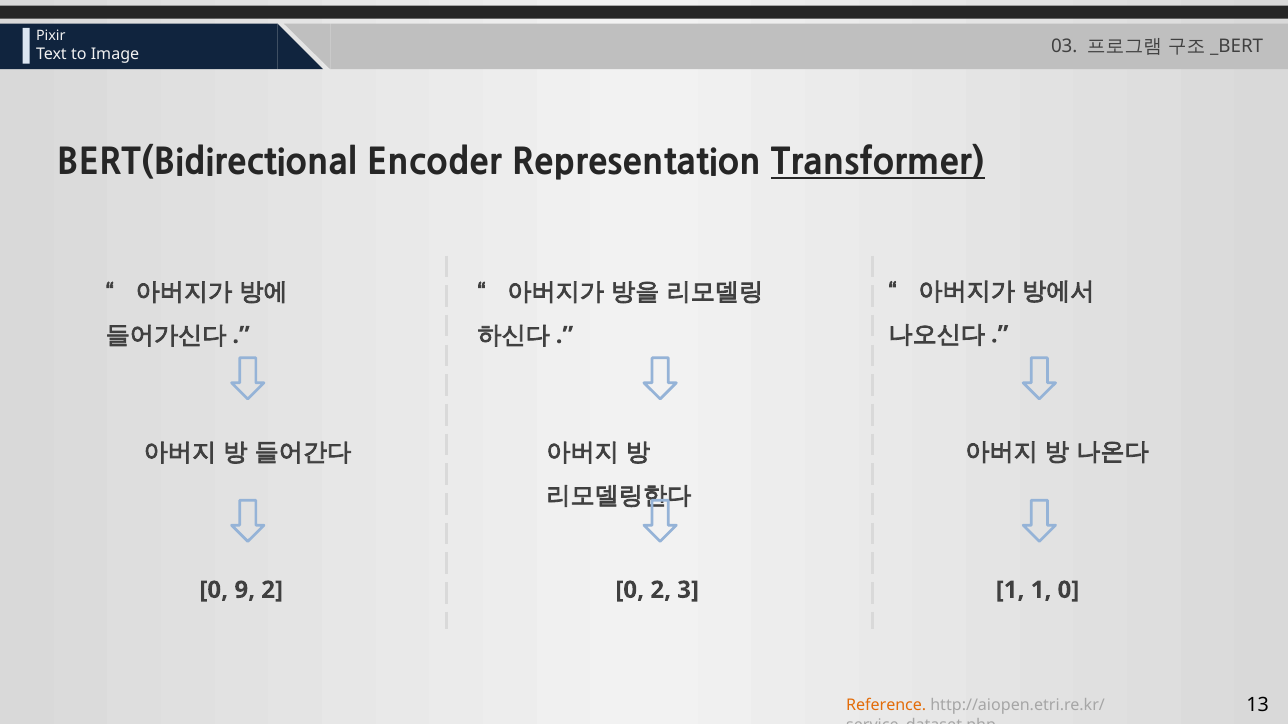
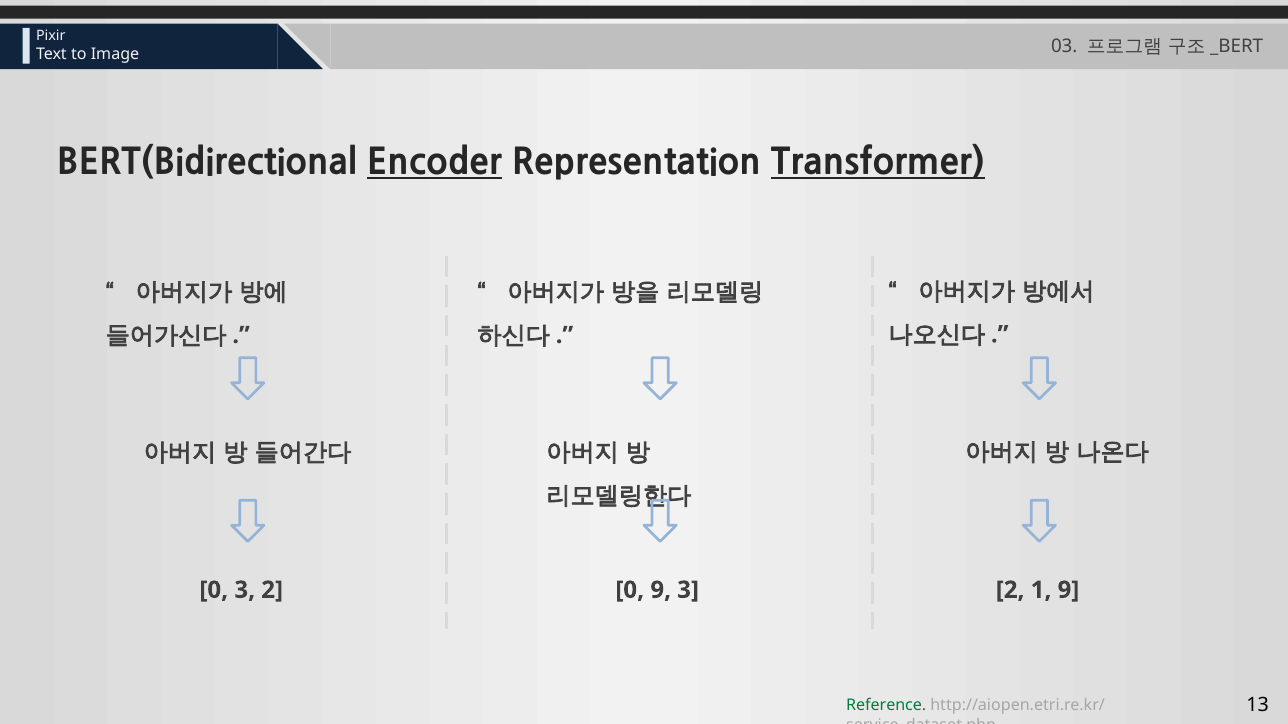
Encoder underline: none -> present (434, 163)
0 9: 9 -> 3 (245, 590)
0 2: 2 -> 9 (661, 590)
1: 1 -> 2 (1010, 590)
1 0: 0 -> 9 (1068, 590)
Reference colour: orange -> green (886, 706)
